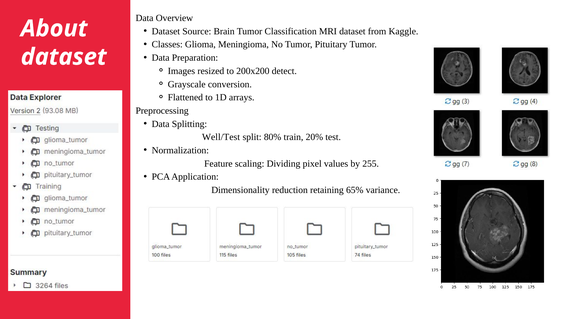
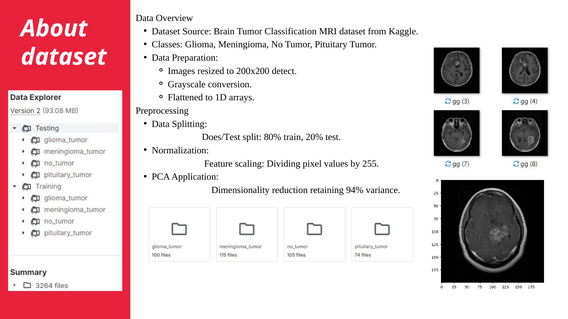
Well/Test: Well/Test -> Does/Test (221, 137)
65%: 65% -> 94% (355, 190)
